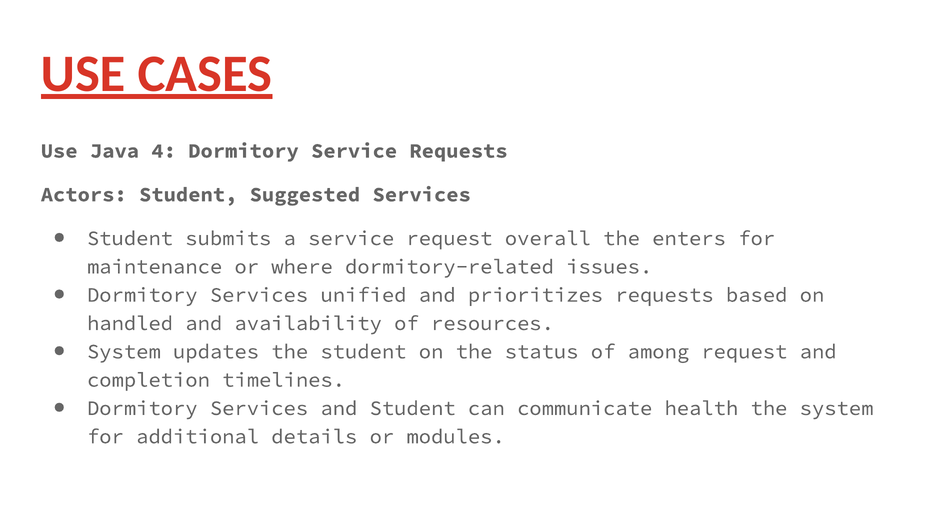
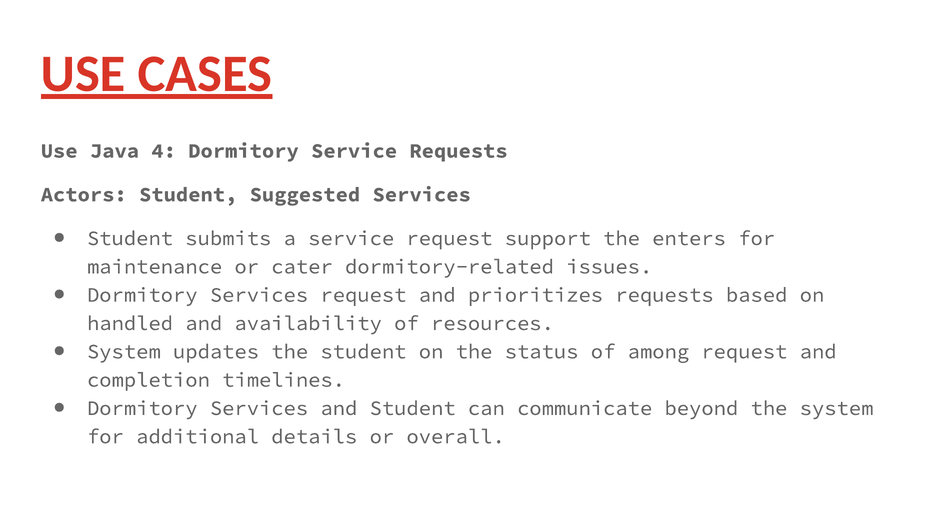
overall: overall -> support (548, 238)
where: where -> cater (302, 267)
Services unified: unified -> request (363, 295)
health: health -> beyond (701, 408)
modules: modules -> overall (456, 437)
